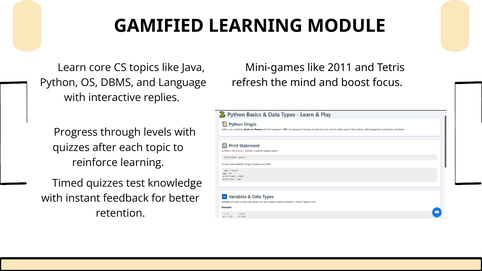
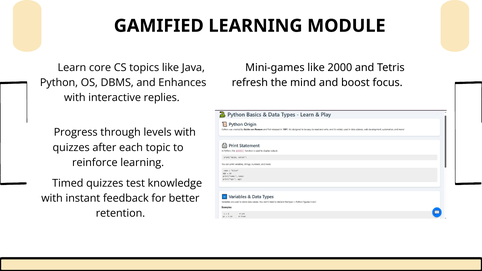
2011: 2011 -> 2000 (340, 68)
Language: Language -> Enhances (182, 83)
